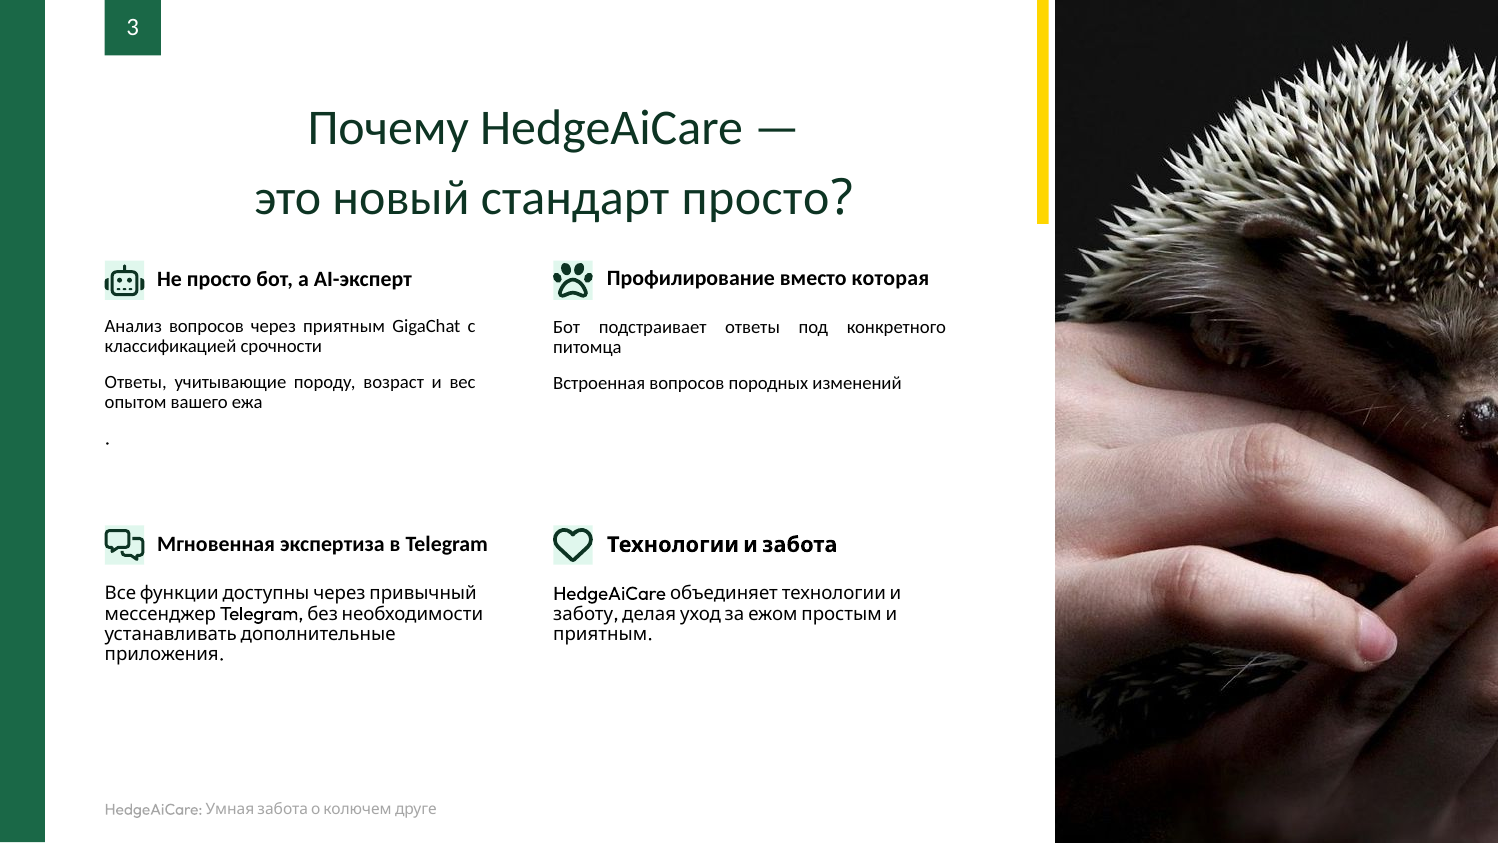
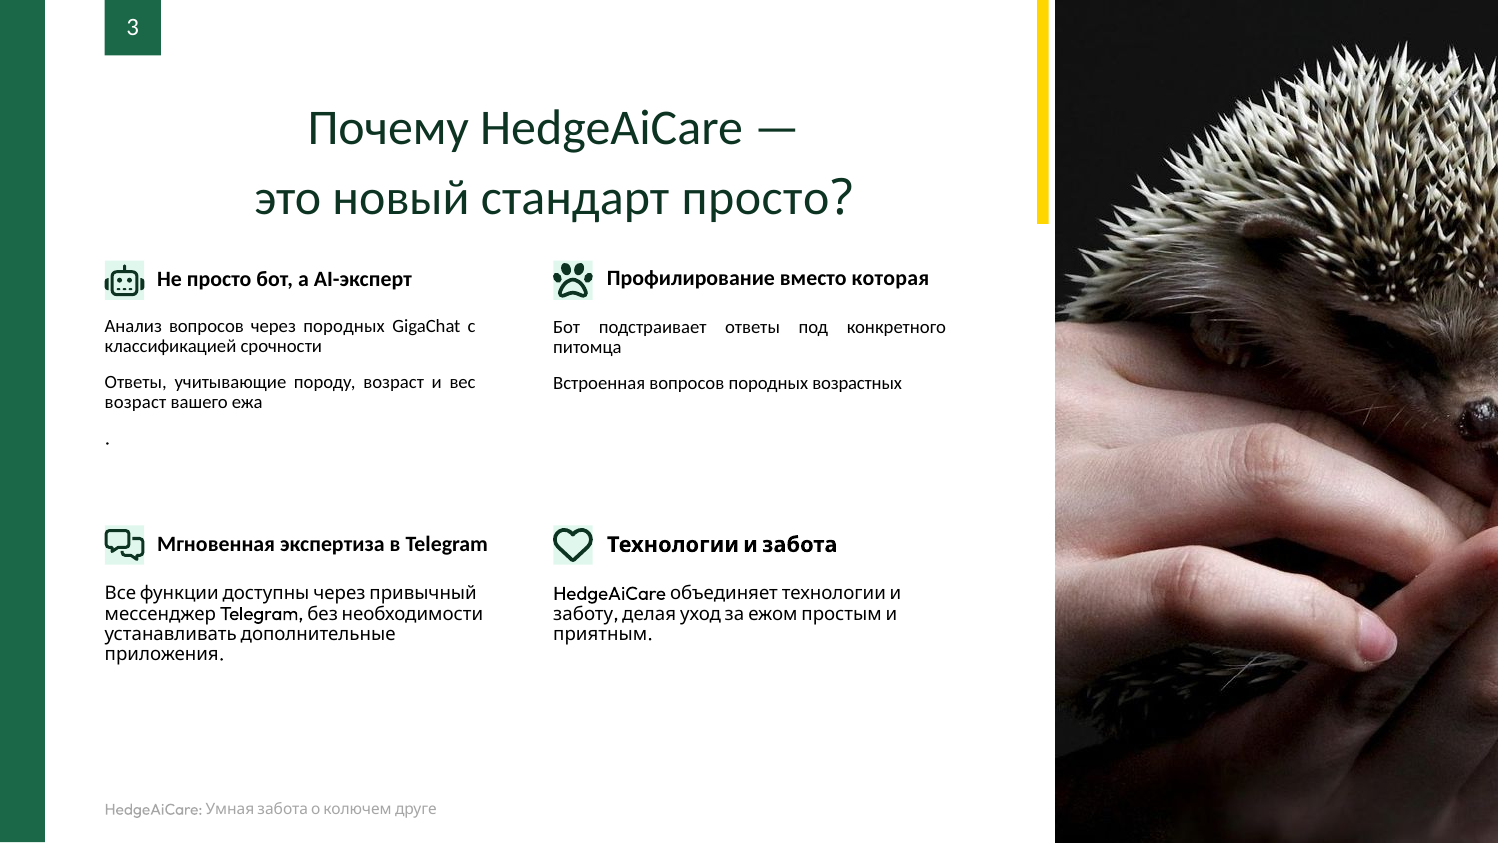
через приятным: приятным -> породных (344, 326)
изменений: изменений -> возрастных (857, 383)
опытом: опытом -> возраст (136, 402)
